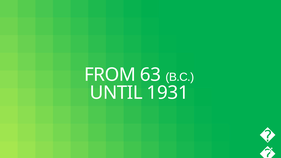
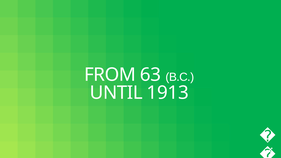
1931: 1931 -> 1913 (168, 93)
